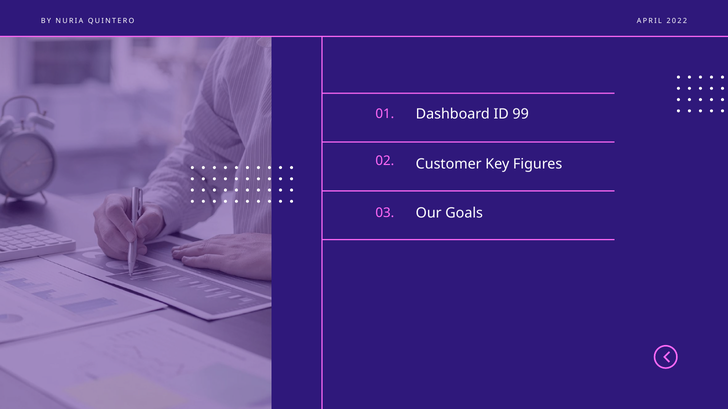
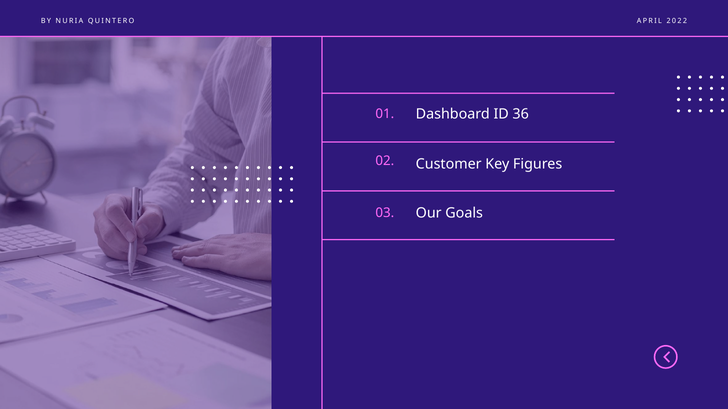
99: 99 -> 36 (521, 114)
